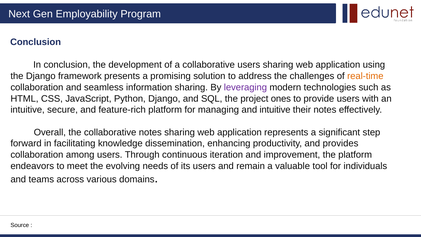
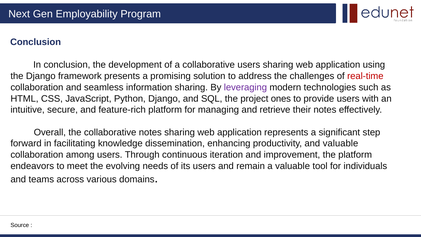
real-time colour: orange -> red (365, 76)
and intuitive: intuitive -> retrieve (275, 110)
and provides: provides -> valuable (341, 143)
